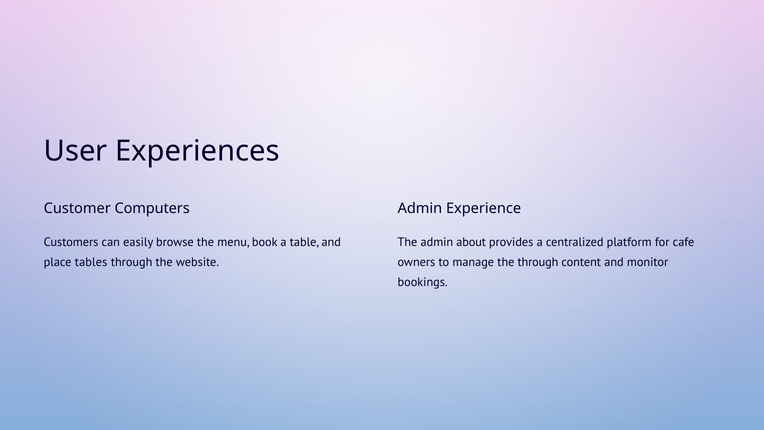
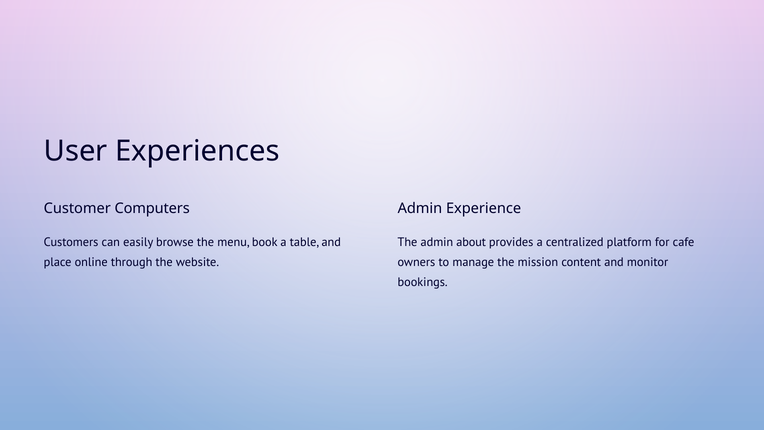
tables: tables -> online (91, 262)
the through: through -> mission (538, 262)
